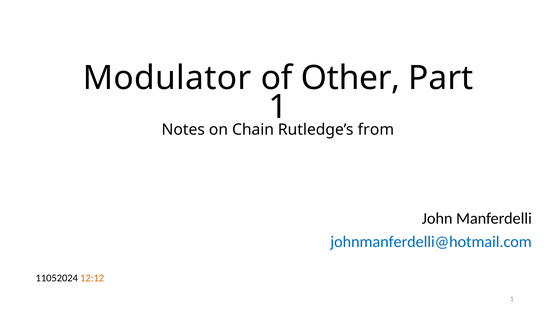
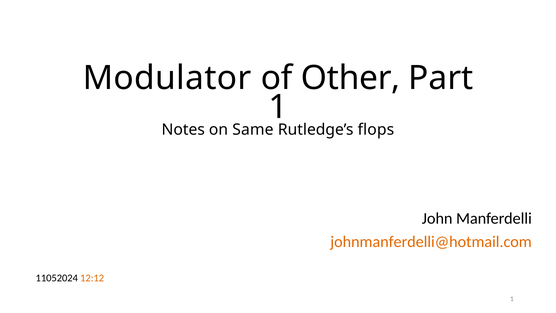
Chain: Chain -> Same (253, 129)
from: from -> flops (376, 129)
johnmanferdelli@hotmail.com colour: blue -> orange (431, 242)
